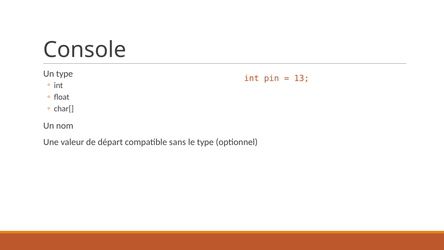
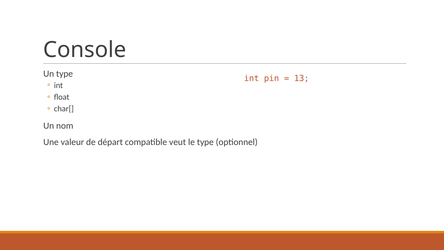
sans: sans -> veut (178, 142)
